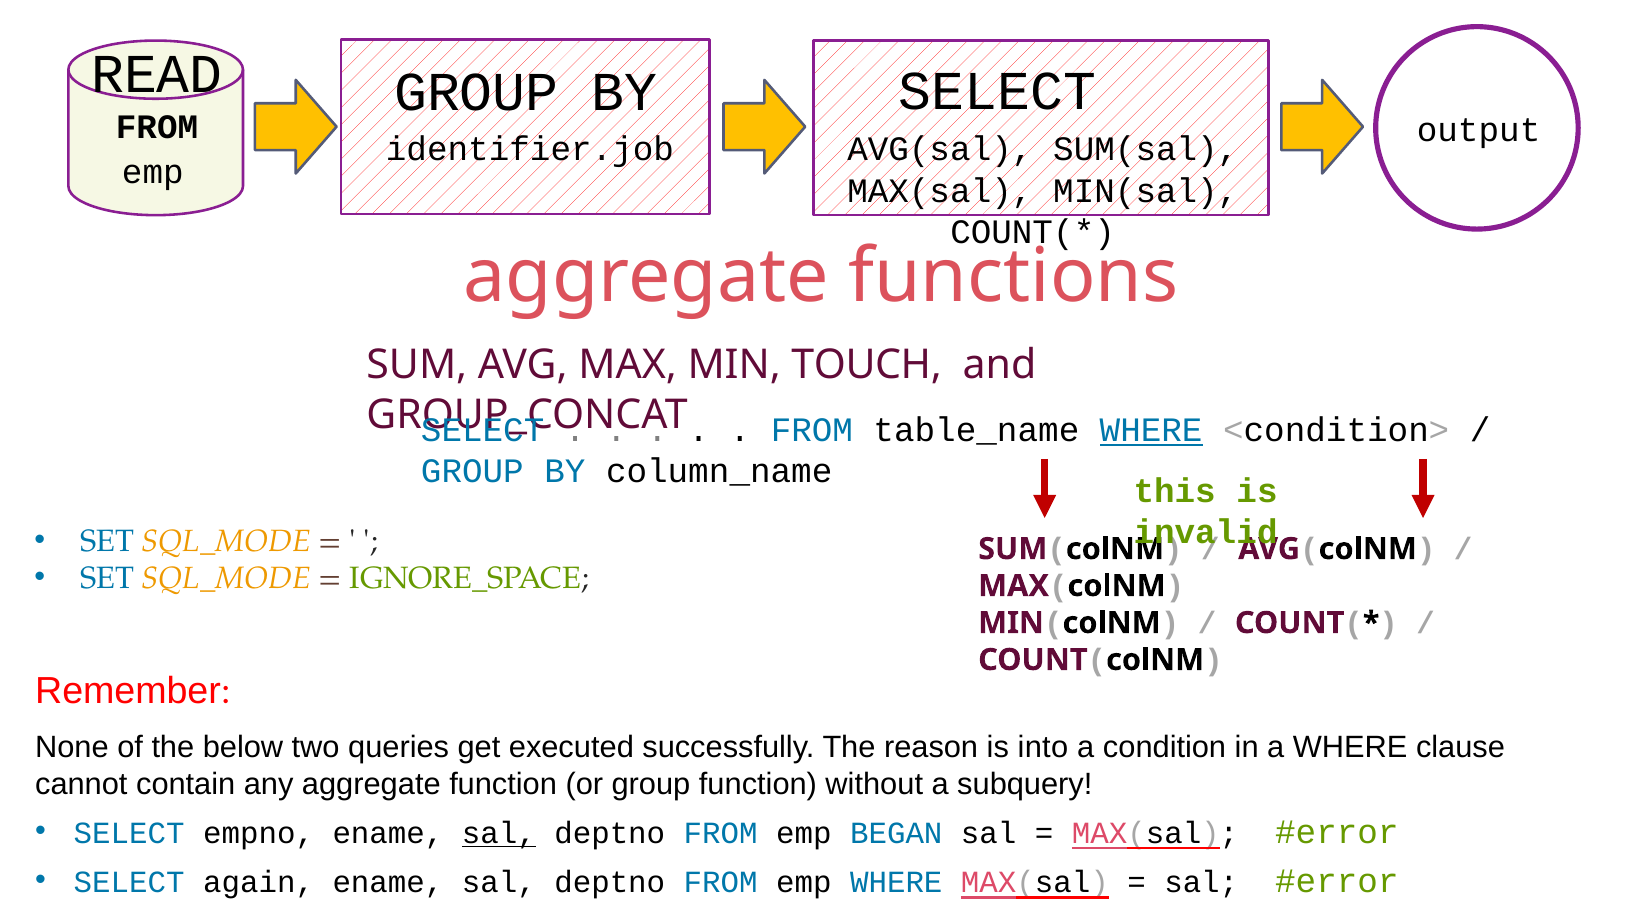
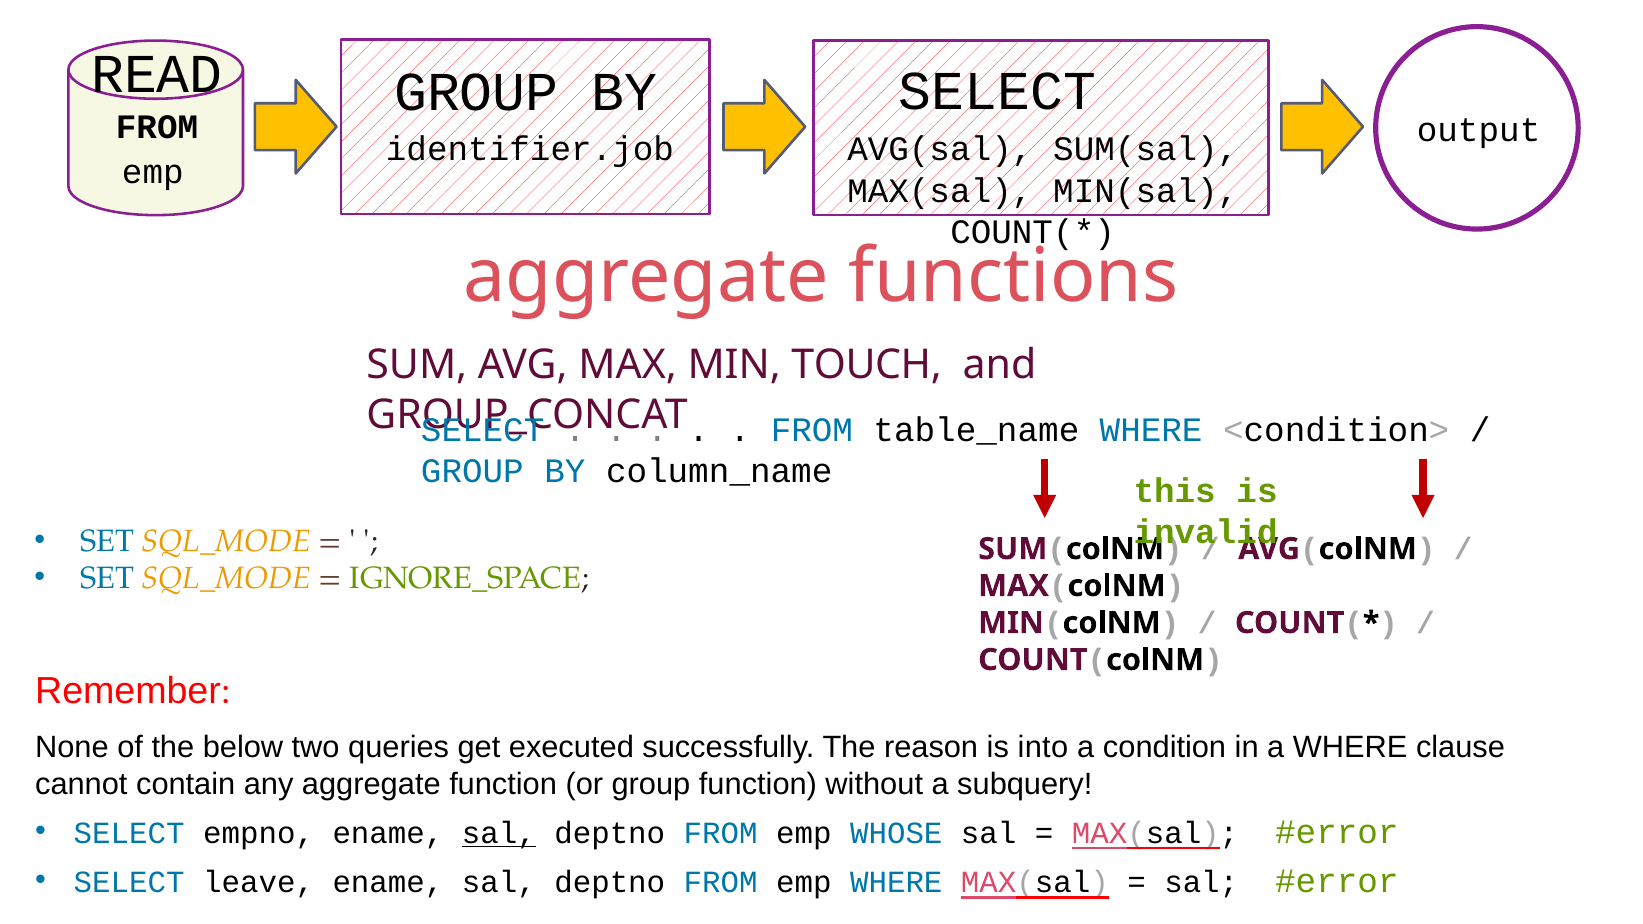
WHERE underline: present -> none (1151, 430)
BEGAN: BEGAN -> WHOSE (896, 833)
again: again -> leave (259, 883)
